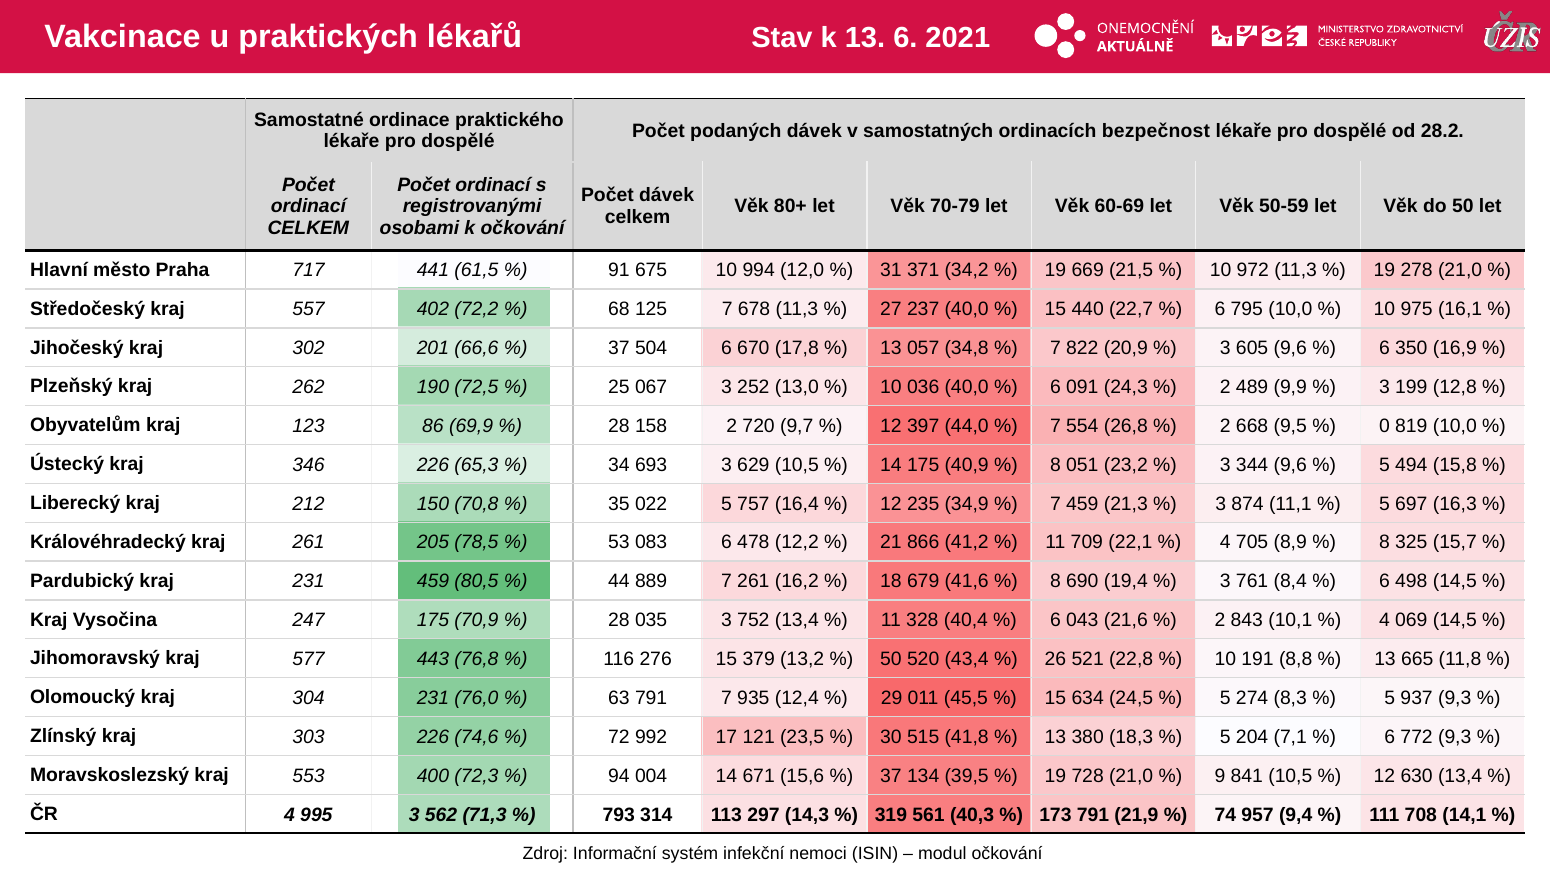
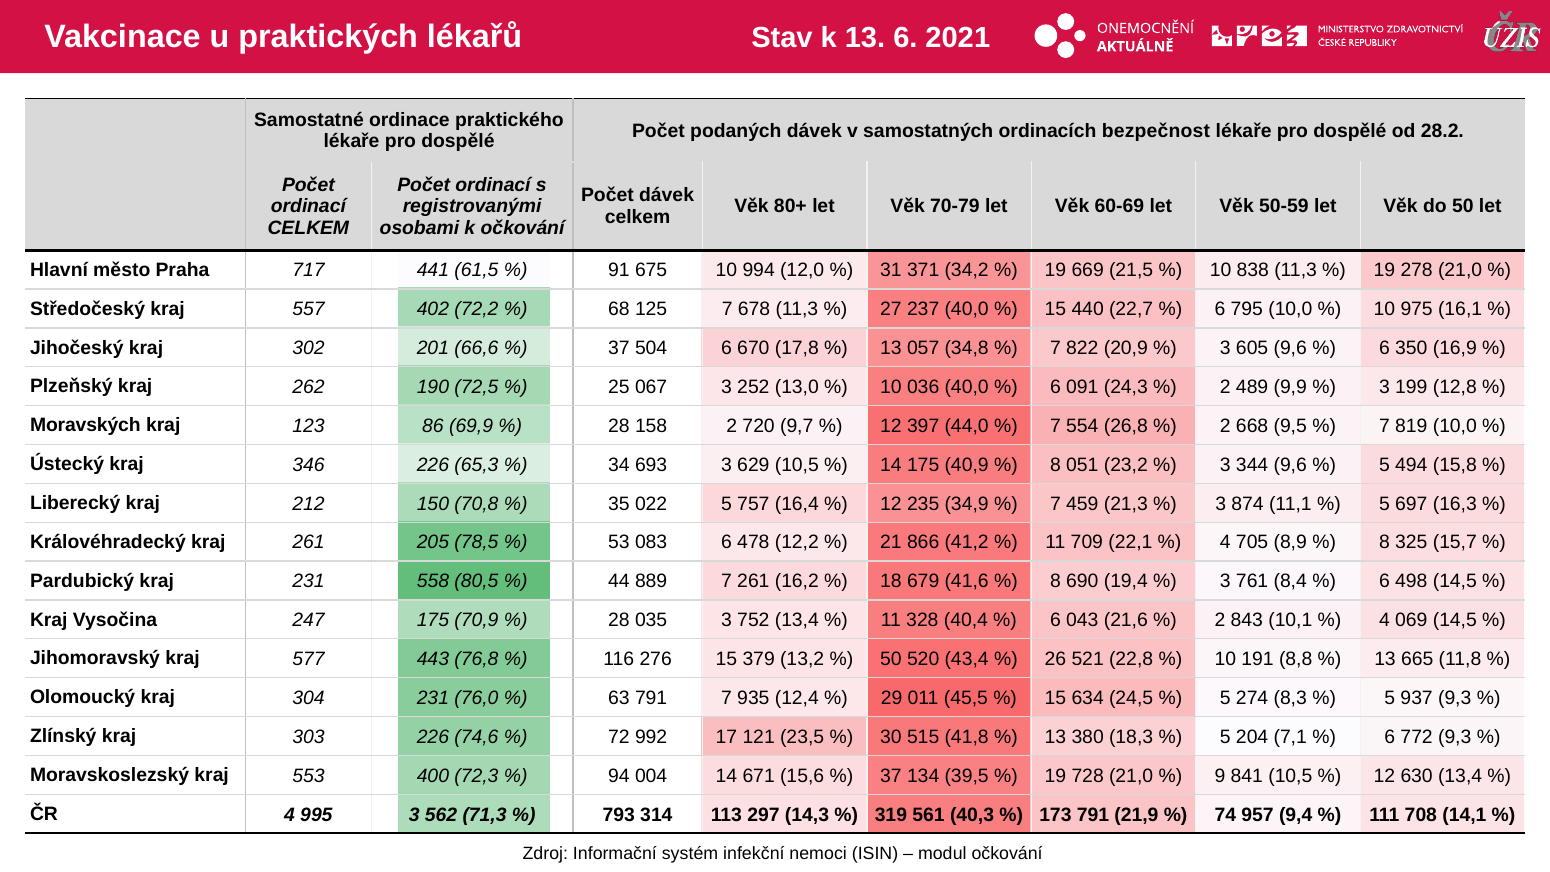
972: 972 -> 838 (1253, 271)
Obyvatelům: Obyvatelům -> Moravských (85, 425)
0: 0 -> 7 (1384, 426)
231 459: 459 -> 558 (433, 581)
